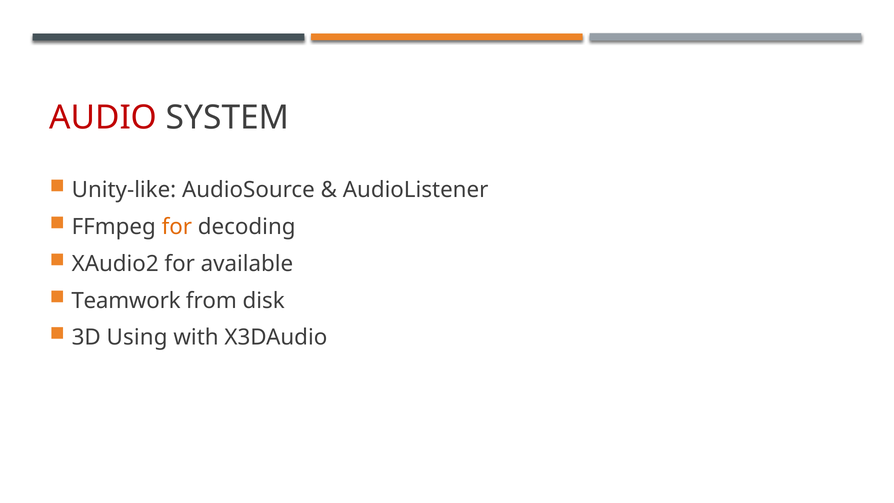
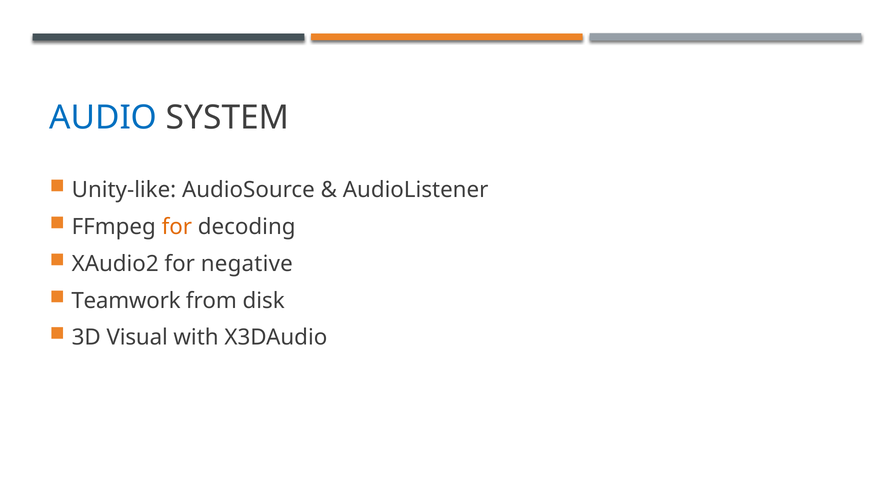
AUDIO colour: red -> blue (103, 117)
available: available -> negative (247, 264)
Using: Using -> Visual (137, 337)
